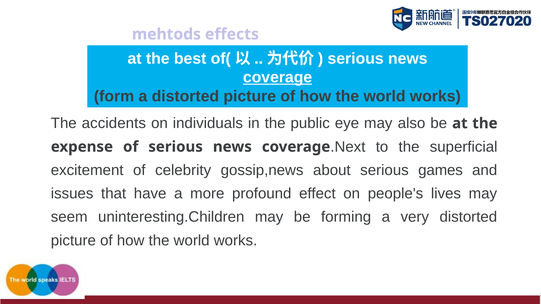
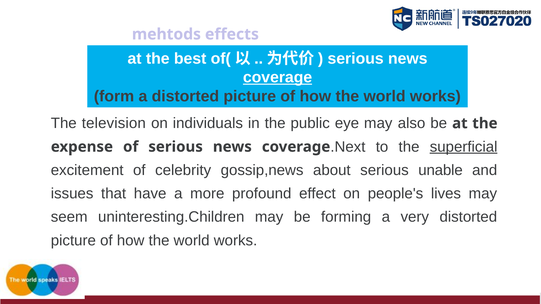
accidents: accidents -> television (114, 123)
superficial underline: none -> present (464, 147)
games: games -> unable (441, 170)
